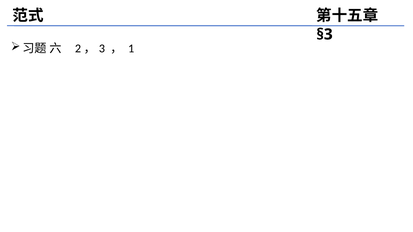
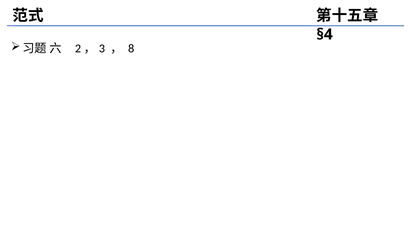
§3: §3 -> §4 (325, 34)
1: 1 -> 8 (131, 48)
